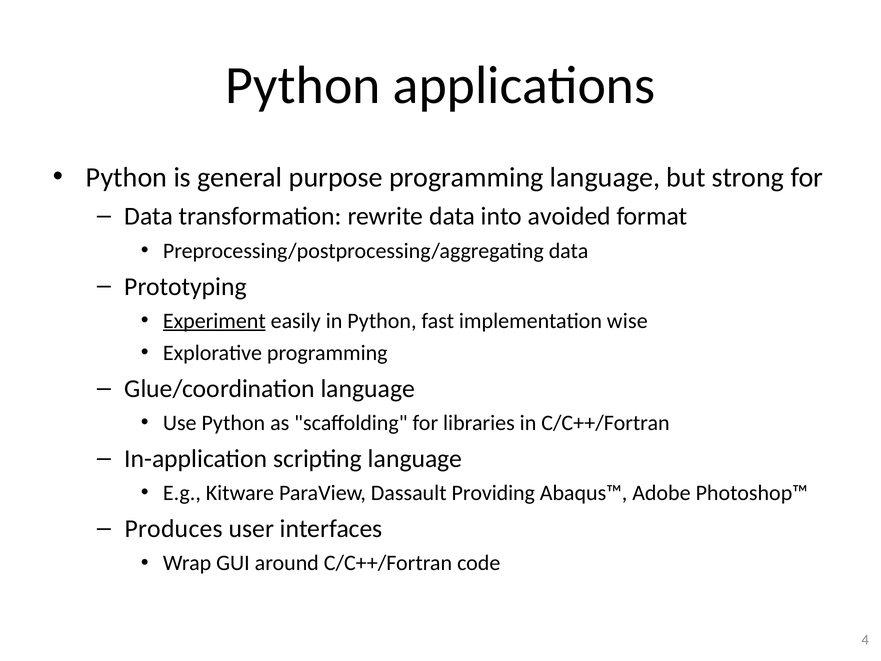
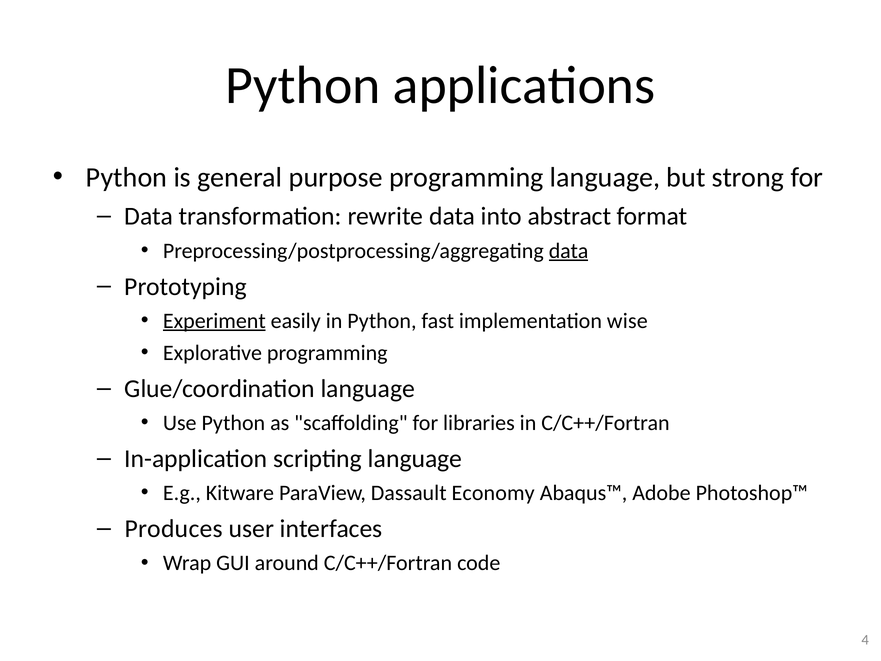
avoided: avoided -> abstract (569, 216)
data underline: none -> present (569, 251)
Providing: Providing -> Economy (493, 493)
